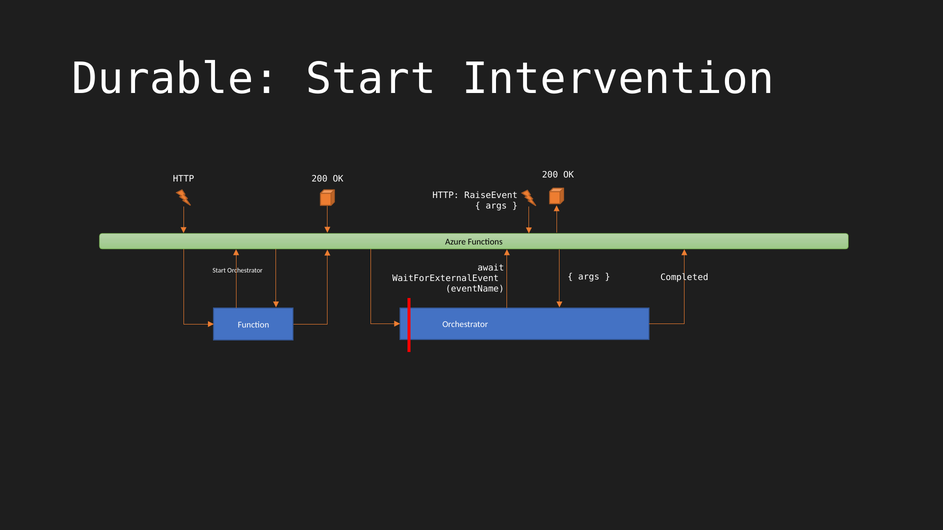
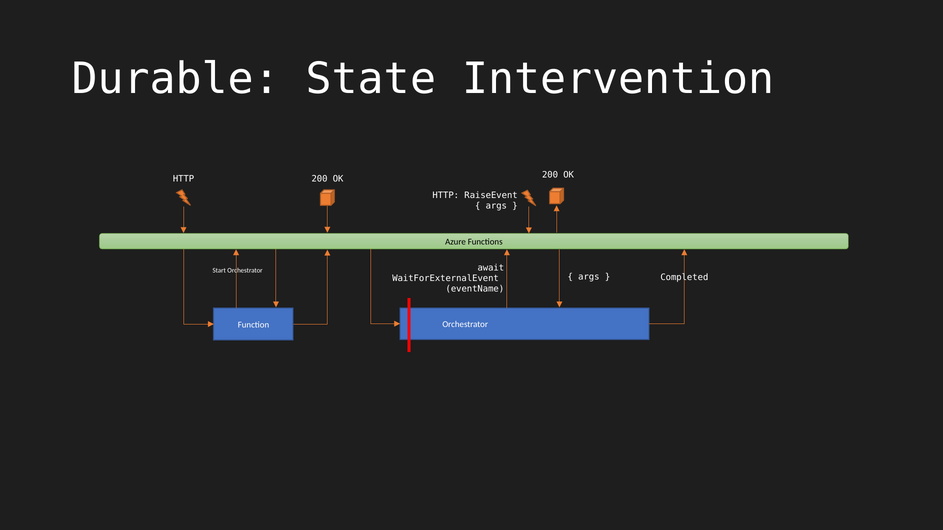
Durable Start: Start -> State (371, 79)
